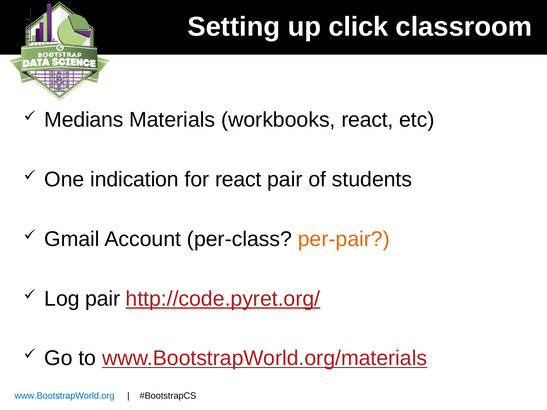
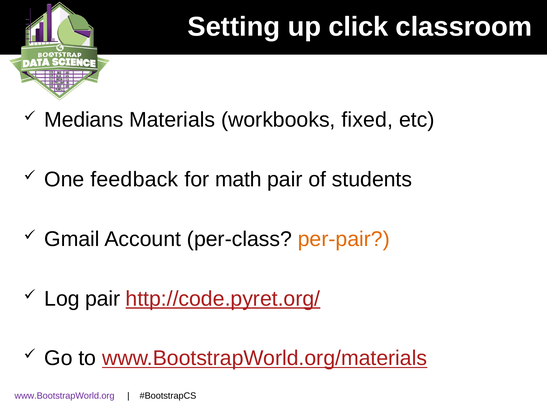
workbooks react: react -> fixed (367, 120)
indication: indication -> feedback (134, 180)
for react: react -> math (238, 180)
www.BootstrapWorld.org colour: blue -> purple (65, 396)
